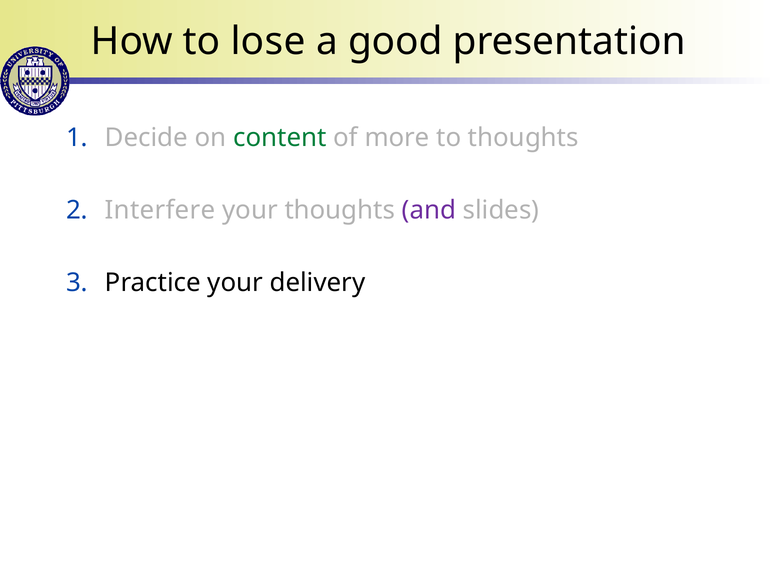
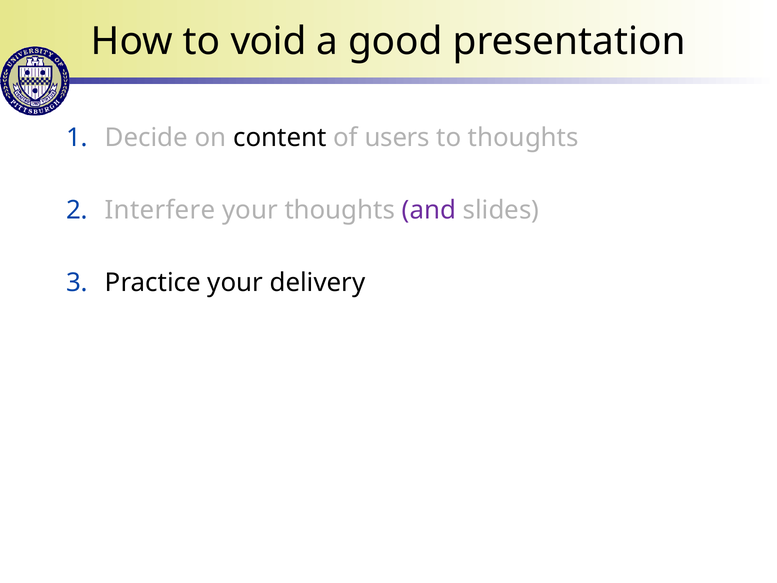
lose: lose -> void (268, 42)
content colour: green -> black (280, 138)
more: more -> users (397, 138)
